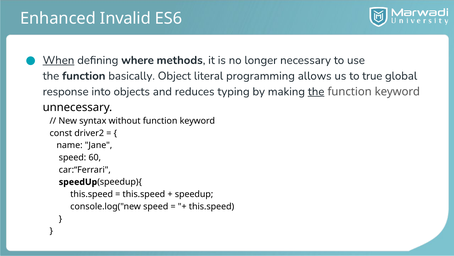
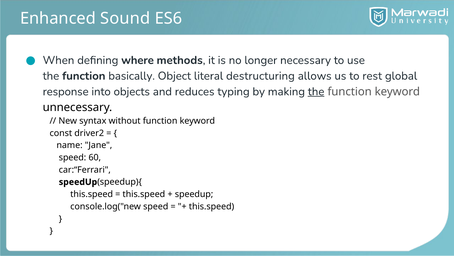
Invalid: Invalid -> Sound (125, 18)
When underline: present -> none (59, 60)
programming: programming -> destructuring (260, 76)
true: true -> rest (372, 76)
